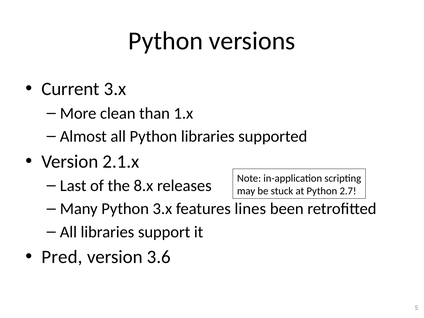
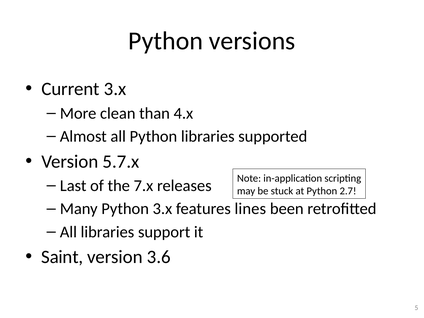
1.x: 1.x -> 4.x (183, 113)
2.1.x: 2.1.x -> 5.7.x (121, 161)
8.x: 8.x -> 7.x (143, 186)
Pred: Pred -> Saint (62, 257)
